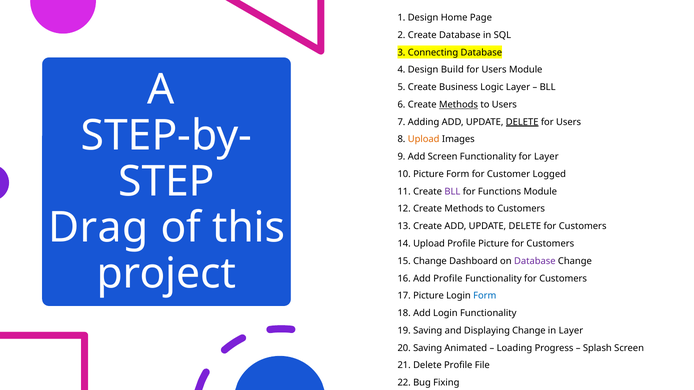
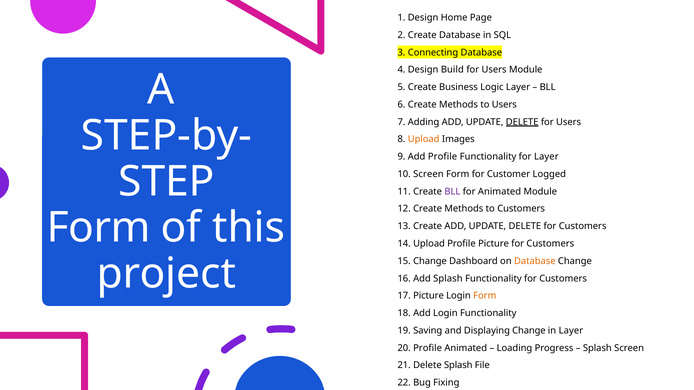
Methods underline: present -> none (458, 105)
Add Screen: Screen -> Profile (443, 157)
10 Picture: Picture -> Screen (428, 174)
for Functions: Functions -> Animated (500, 192)
Drag: Drag -> Form (99, 228)
Database colour: purple -> orange (535, 261)
Add Profile: Profile -> Splash (448, 279)
Form colour: blue -> orange (485, 296)
20 Saving: Saving -> Profile (428, 348)
Delete Profile: Profile -> Splash (458, 366)
